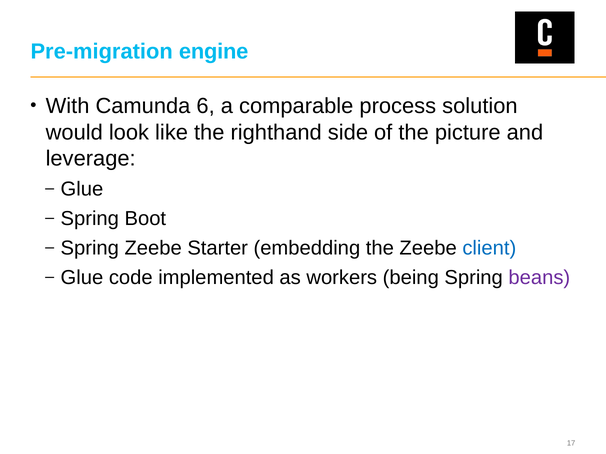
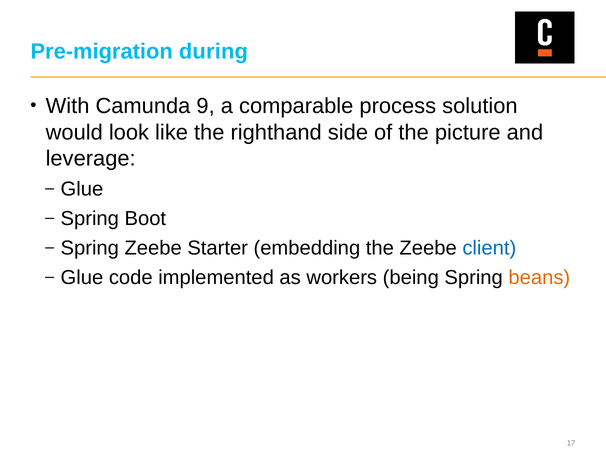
engine: engine -> during (213, 52)
6: 6 -> 9 (206, 106)
beans colour: purple -> orange (539, 278)
